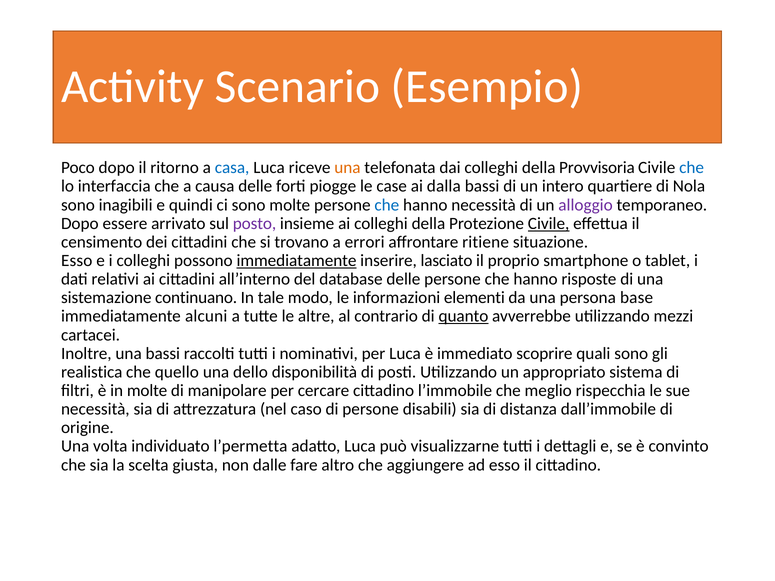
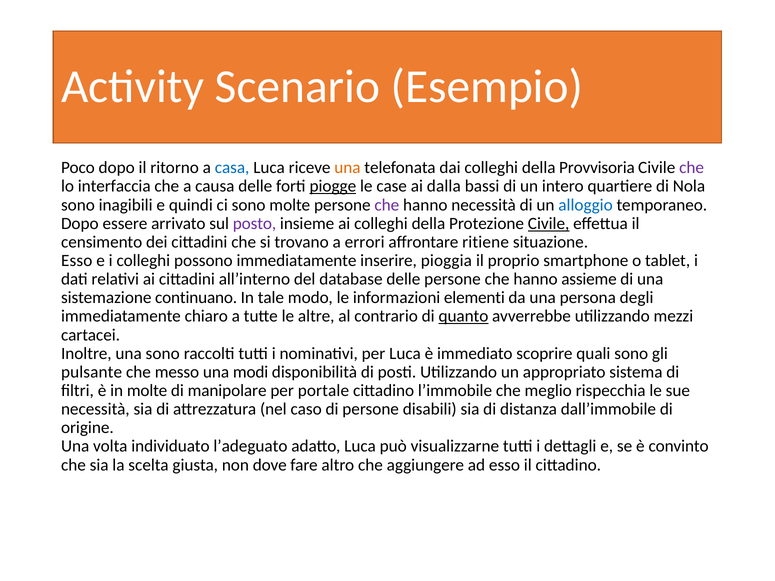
che colour: blue -> purple (692, 168)
piogge underline: none -> present (333, 186)
che colour: blue -> purple (387, 205)
alloggio colour: purple -> blue (586, 205)
immediatamente underline: present -> none (296, 261)
lasciato: lasciato -> pioggia (446, 261)
risposte: risposte -> assieme (589, 279)
base: base -> degli (637, 298)
alcuni: alcuni -> chiaro (206, 316)
una bassi: bassi -> sono (163, 354)
realistica: realistica -> pulsante (92, 372)
quello: quello -> messo (177, 372)
dello: dello -> modi (251, 372)
cercare: cercare -> portale (323, 391)
l’permetta: l’permetta -> l’adeguato (250, 447)
dalle: dalle -> dove (270, 465)
